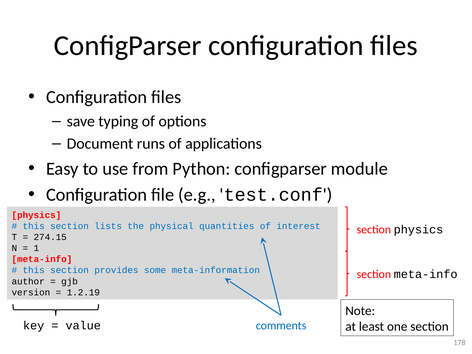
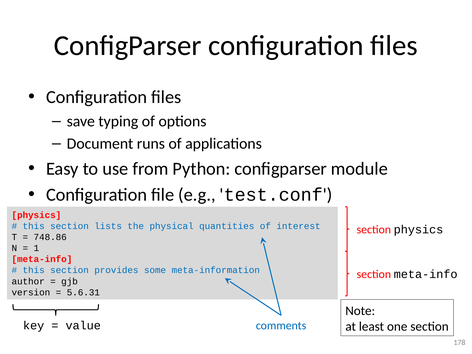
274.15: 274.15 -> 748.86 (50, 237)
1.2.19: 1.2.19 -> 5.6.31 (83, 292)
